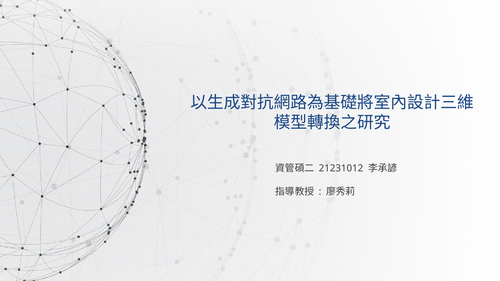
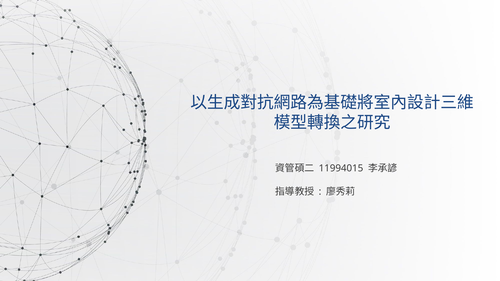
21231012: 21231012 -> 11994015 (341, 169)
